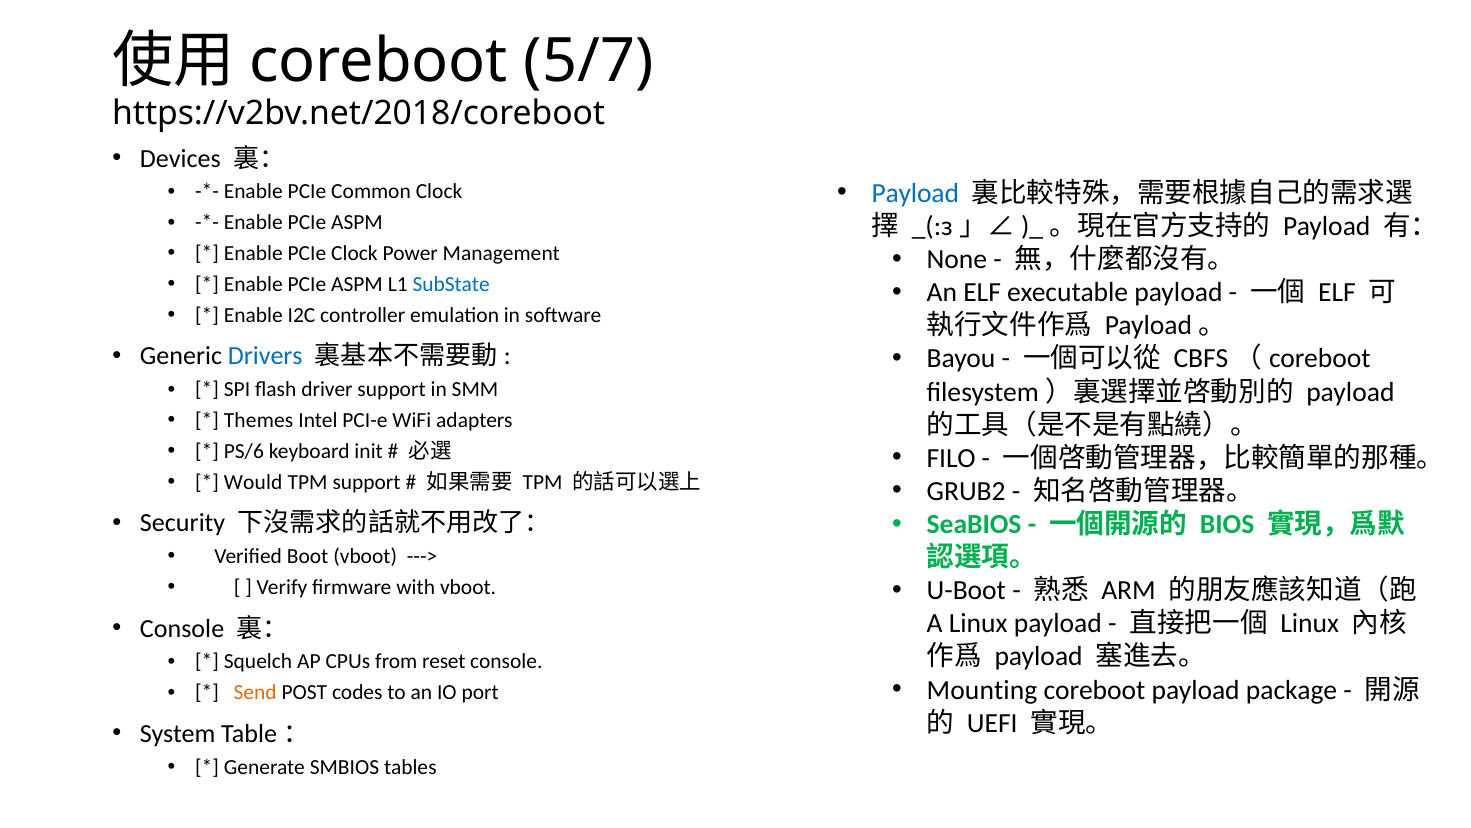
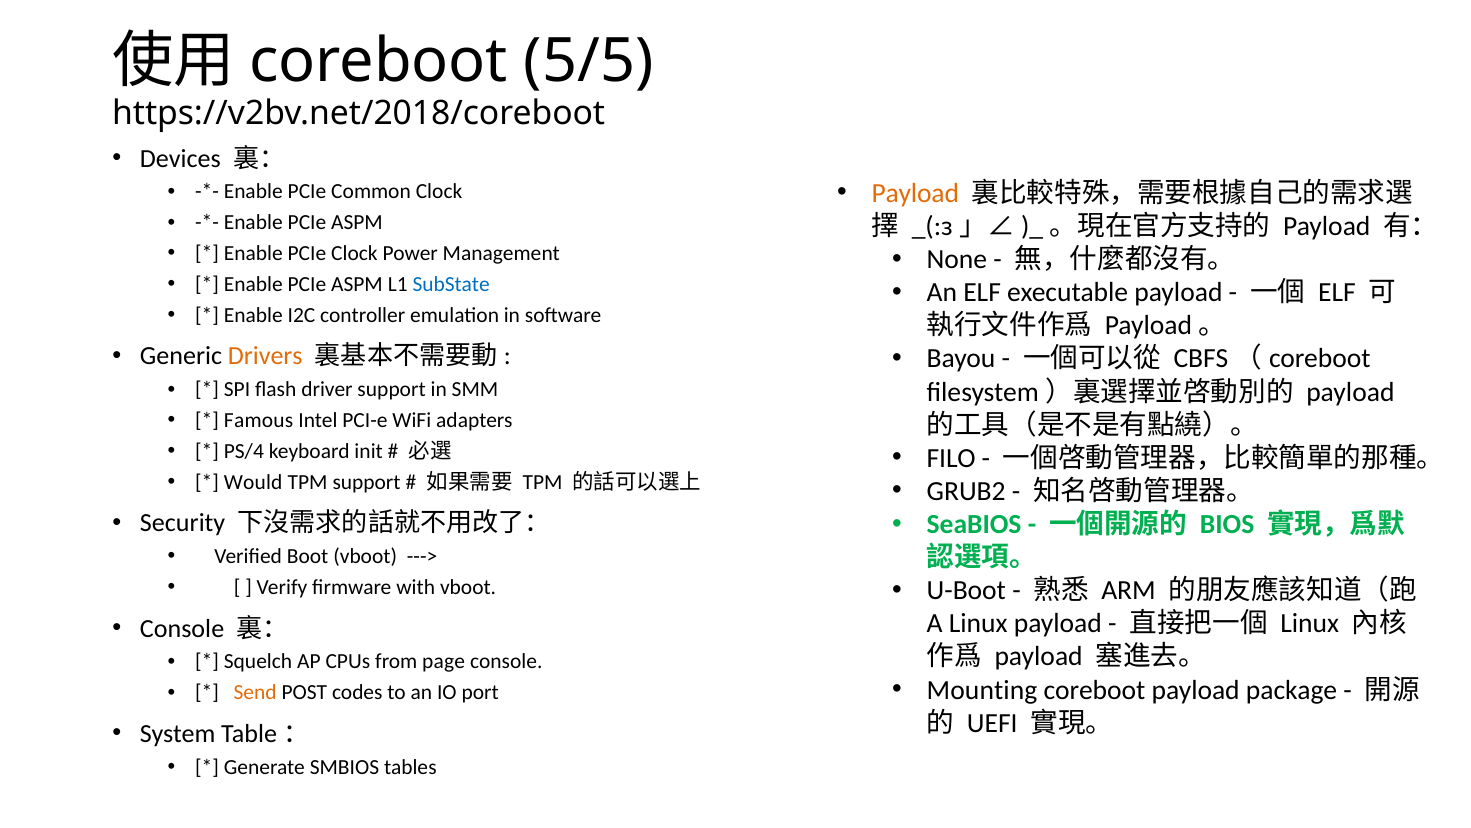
5/7: 5/7 -> 5/5 (589, 62)
Payload colour: blue -> orange (915, 193)
Drivers colour: blue -> orange (265, 356)
Themes: Themes -> Famous (259, 420)
PS/6: PS/6 -> PS/4 (244, 451)
reset: reset -> page (444, 661)
